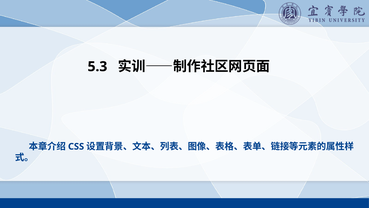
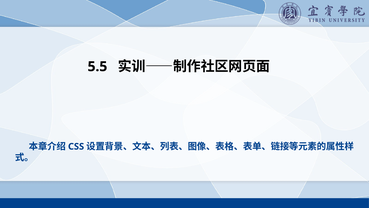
5.3: 5.3 -> 5.5 (97, 66)
